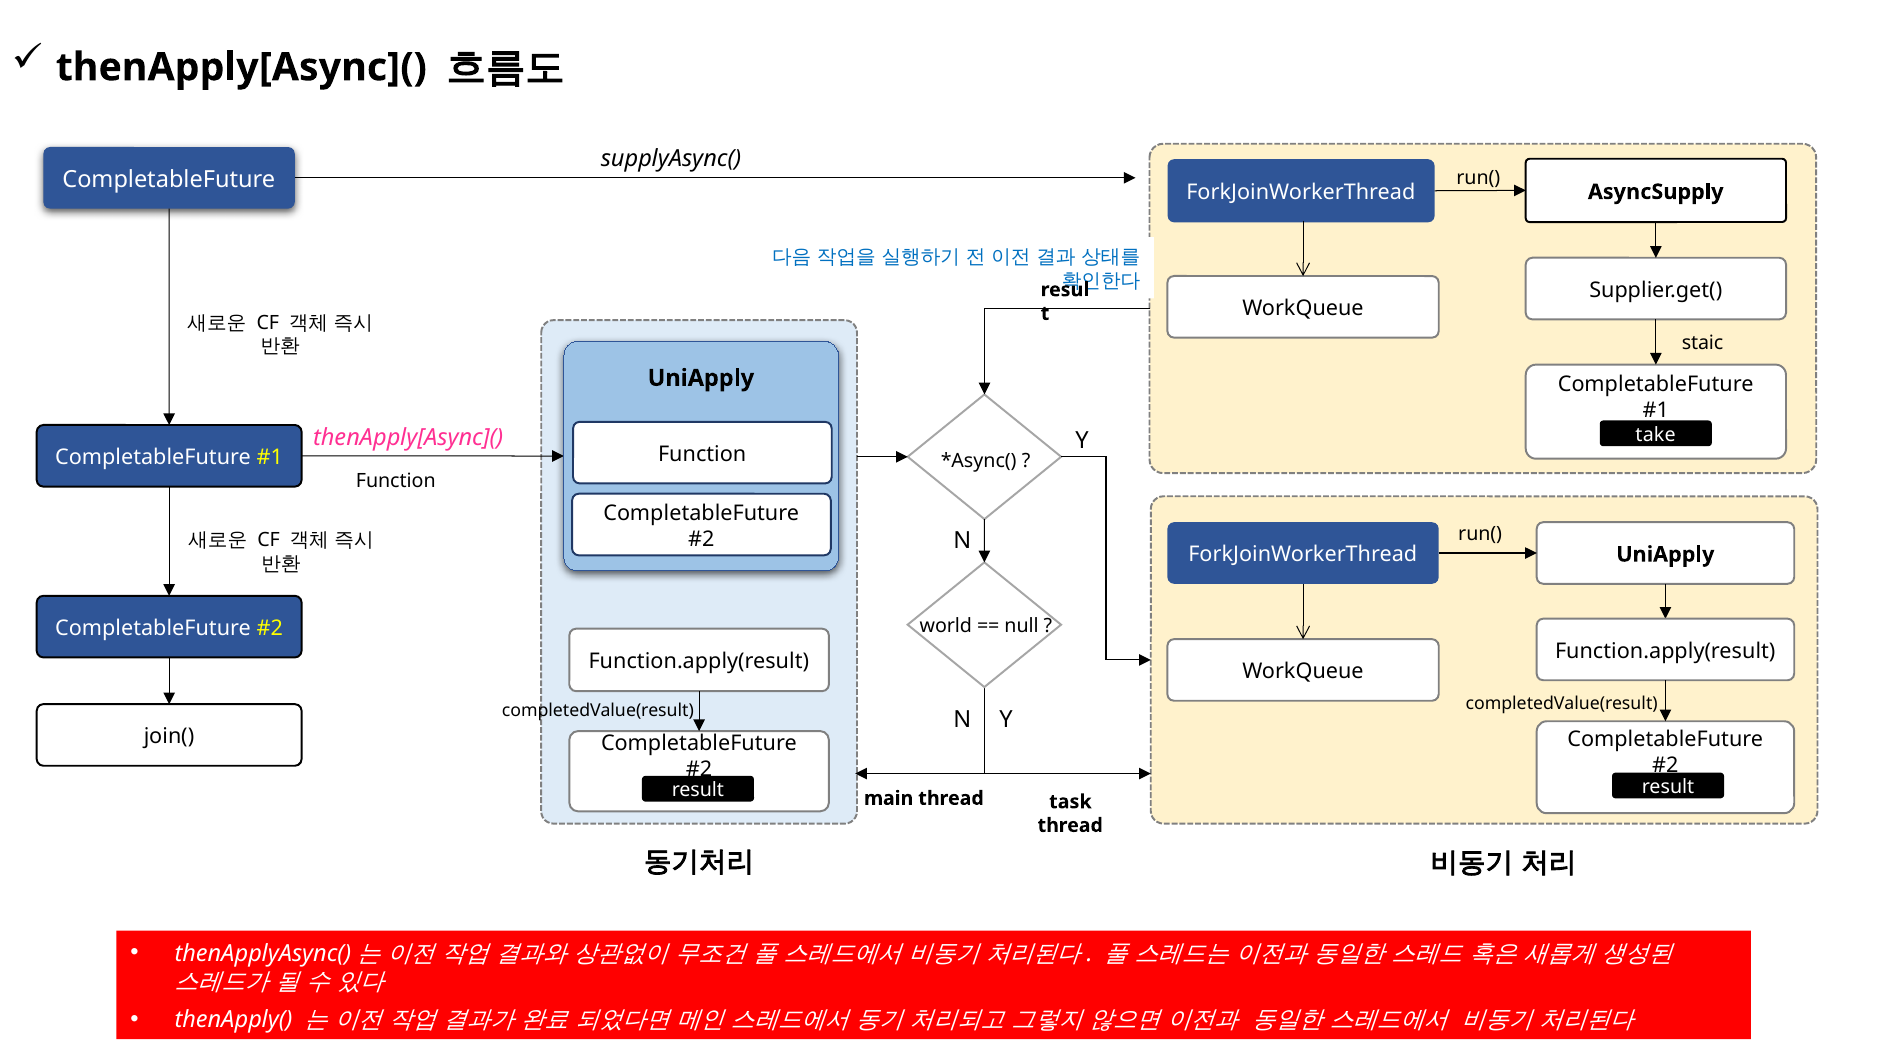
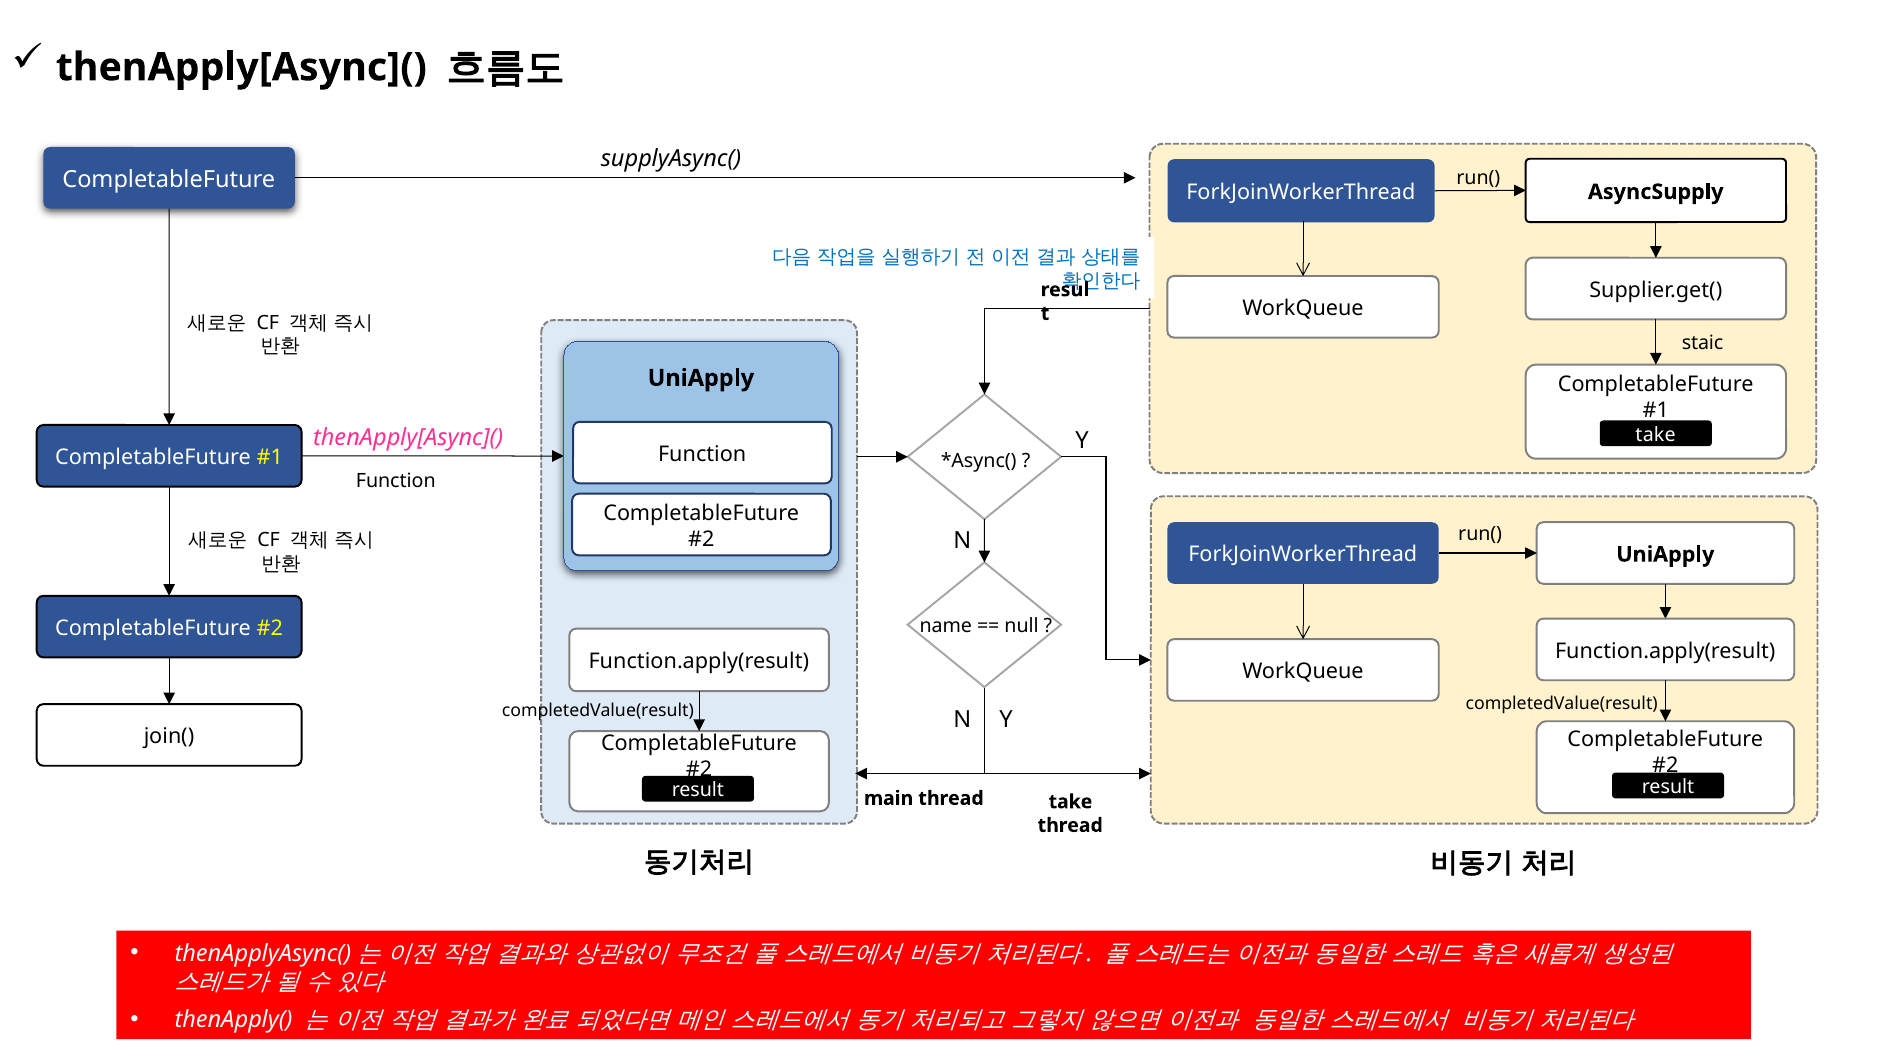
world: world -> name (946, 626)
thread task: task -> take (1070, 802)
